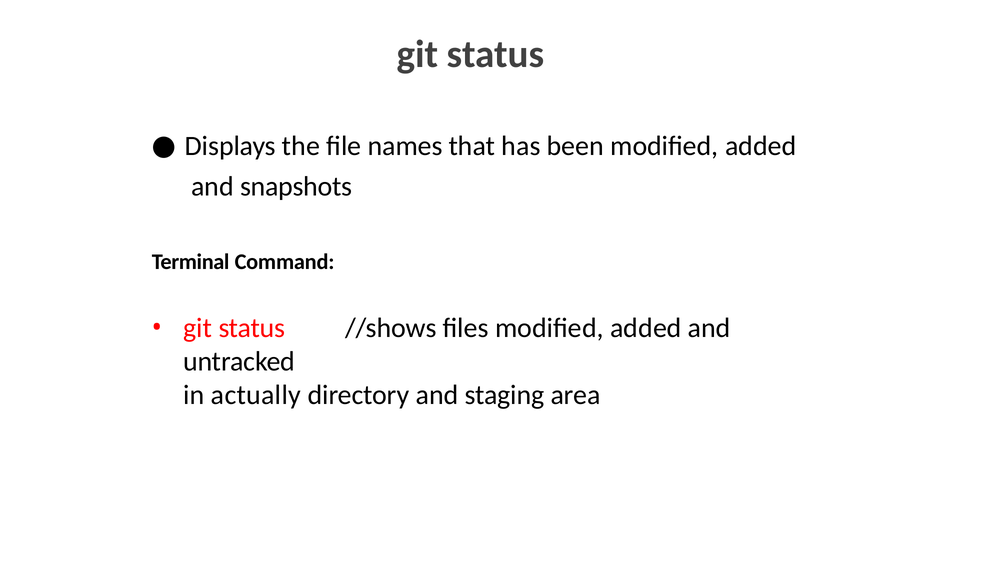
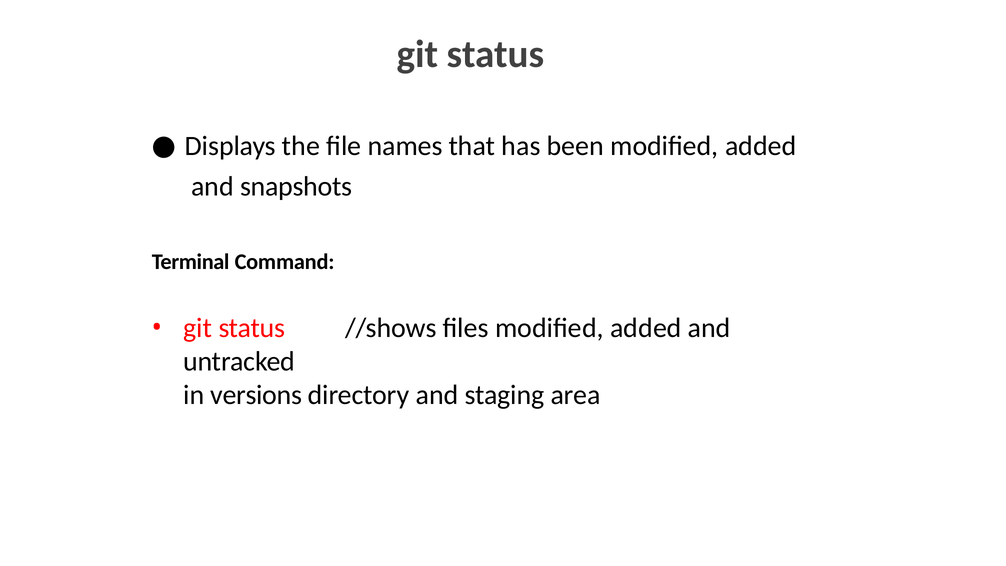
actually: actually -> versions (256, 395)
